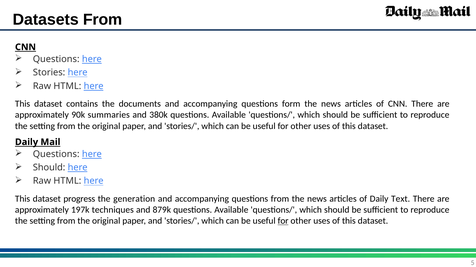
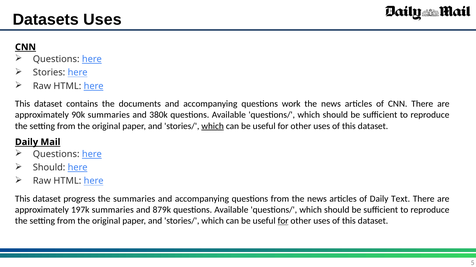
Datasets From: From -> Uses (102, 20)
form: form -> work (291, 104)
which underline: none -> present (213, 126)
the generation: generation -> summaries (134, 199)
197k techniques: techniques -> summaries (113, 210)
